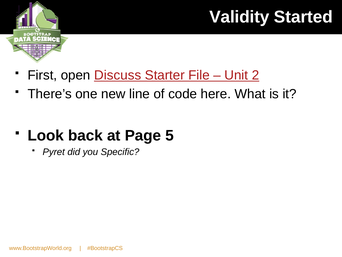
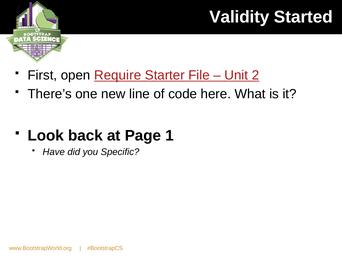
Discuss: Discuss -> Require (118, 75)
5: 5 -> 1 (170, 135)
Pyret: Pyret -> Have (54, 152)
